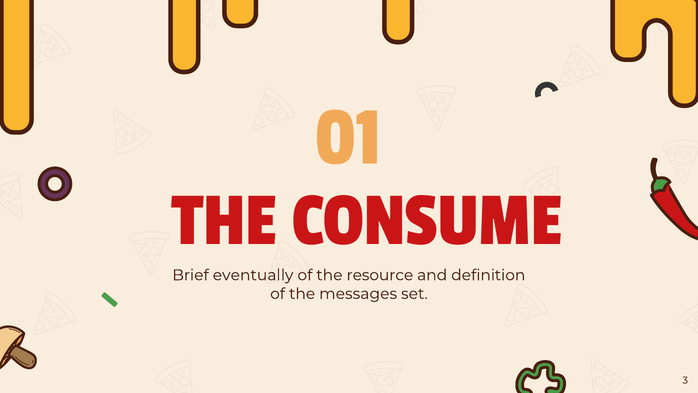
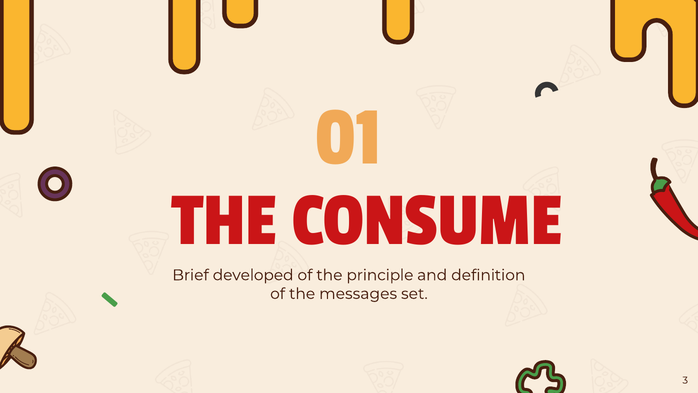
eventually: eventually -> developed (253, 275)
resource: resource -> principle (380, 275)
